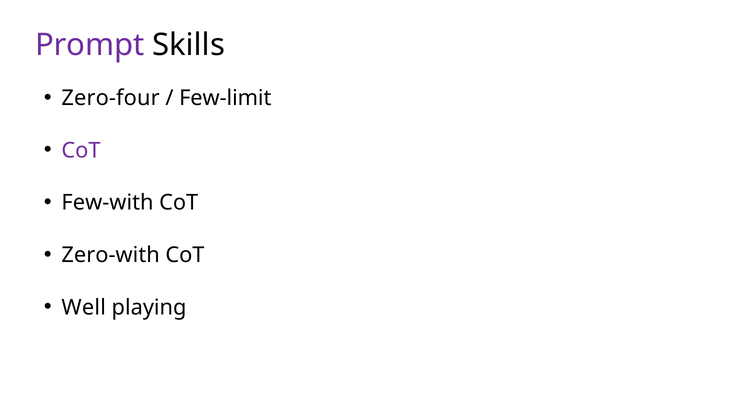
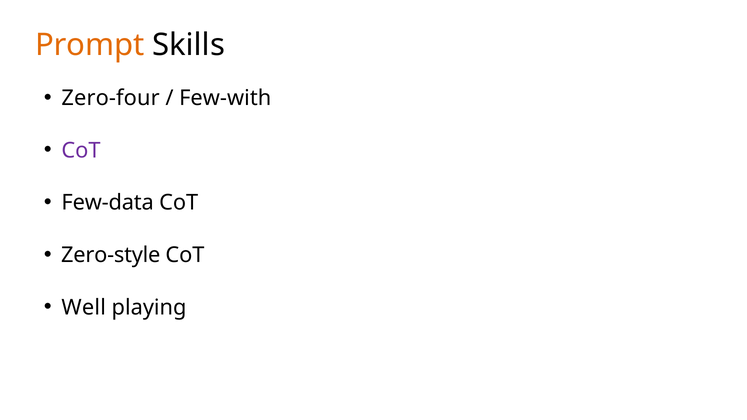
Prompt colour: purple -> orange (90, 45)
Few-limit: Few-limit -> Few-with (225, 98)
Few-with: Few-with -> Few-data (108, 203)
Zero-with: Zero-with -> Zero-style (111, 255)
